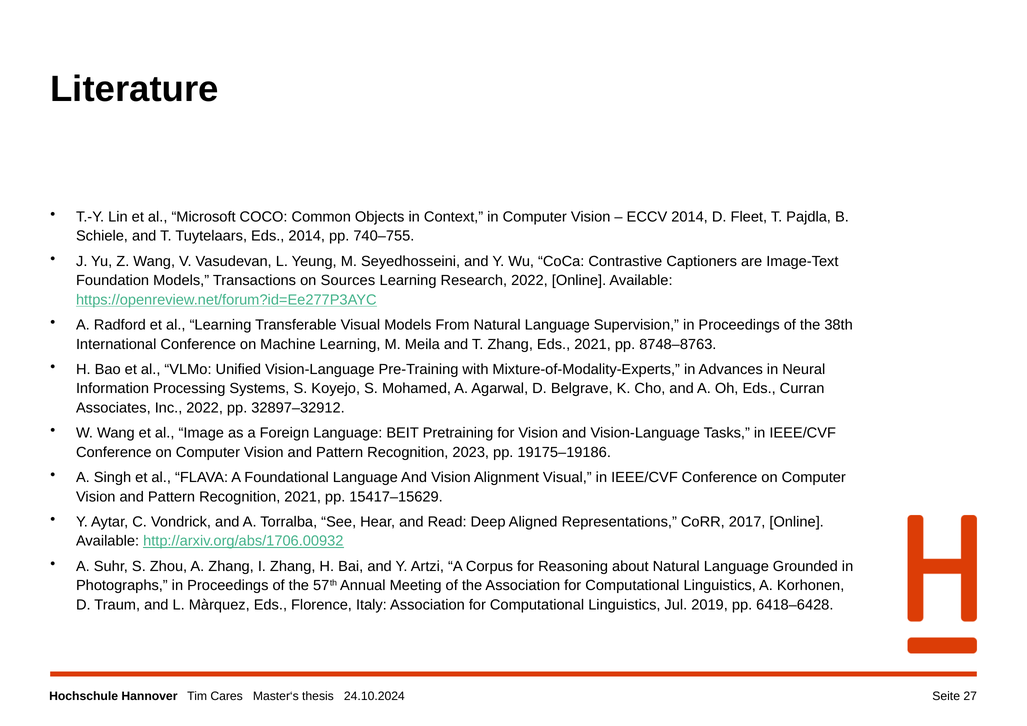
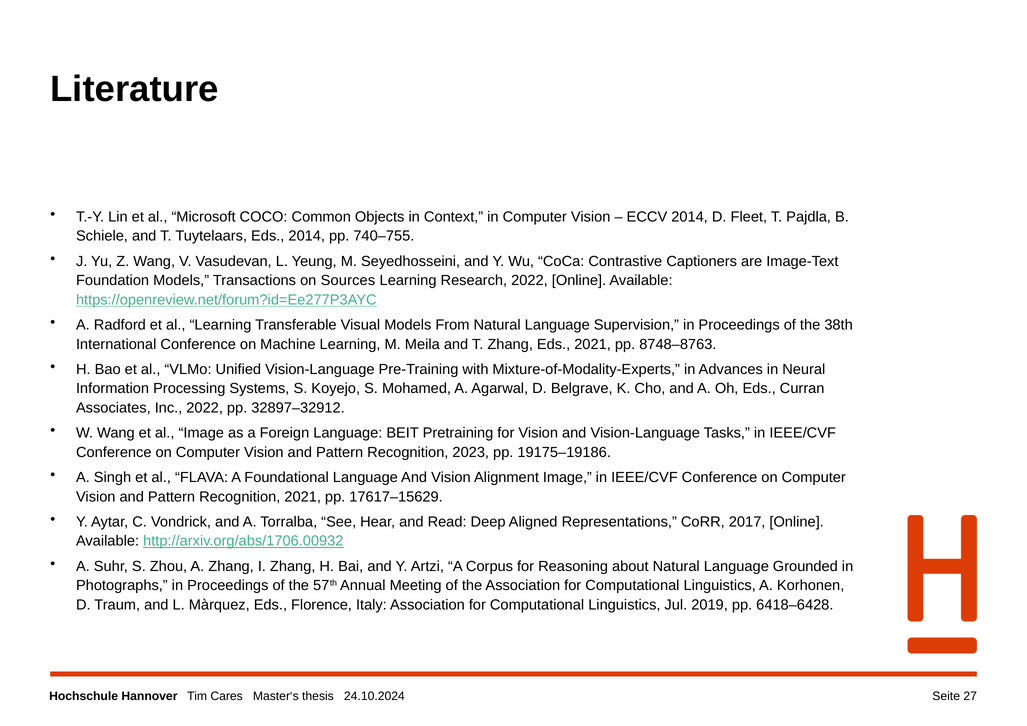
Alignment Visual: Visual -> Image (567, 478)
15417–15629: 15417–15629 -> 17617–15629 (396, 497)
